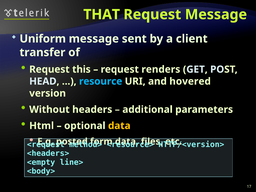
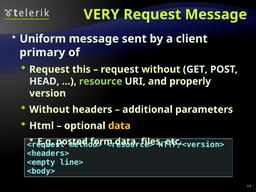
THAT: THAT -> VERY (102, 15)
transfer: transfer -> primary (42, 52)
request renders: renders -> without (161, 69)
resource colour: light blue -> light green (101, 81)
hovered: hovered -> properly (190, 81)
